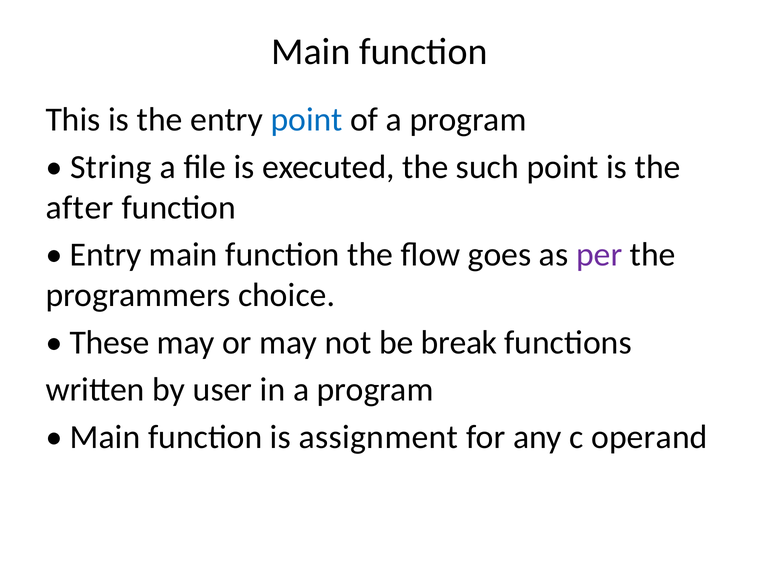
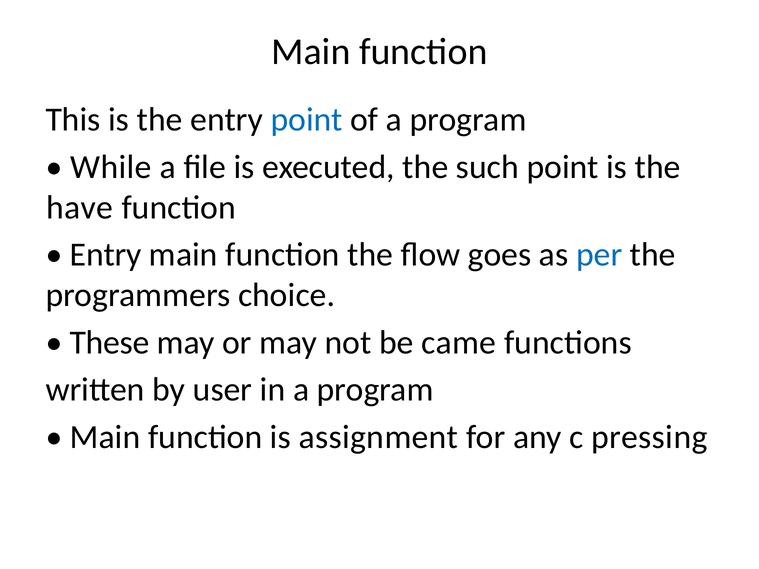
String: String -> While (111, 167)
after: after -> have (80, 208)
per colour: purple -> blue (599, 255)
break: break -> came (459, 343)
operand: operand -> pressing (649, 437)
